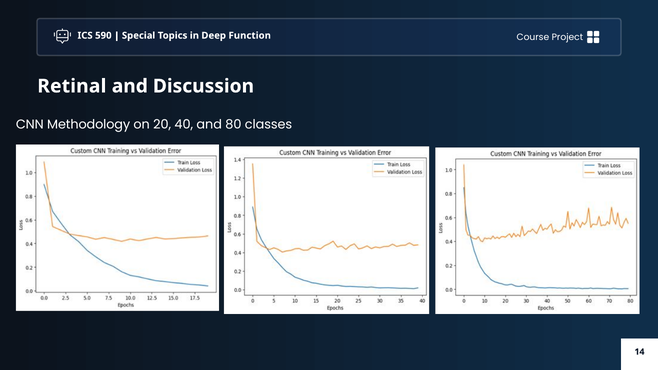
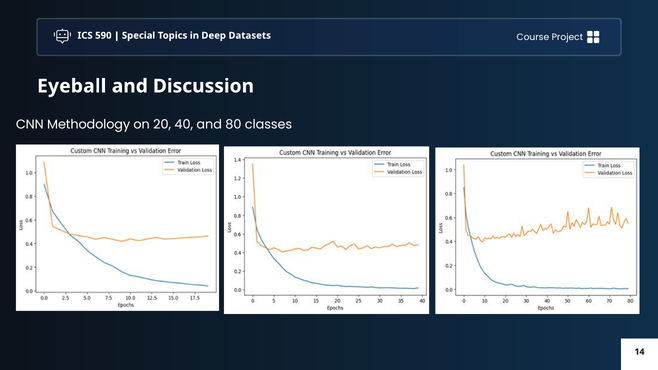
Function: Function -> Datasets (250, 36)
Retinal: Retinal -> Eyeball (72, 86)
